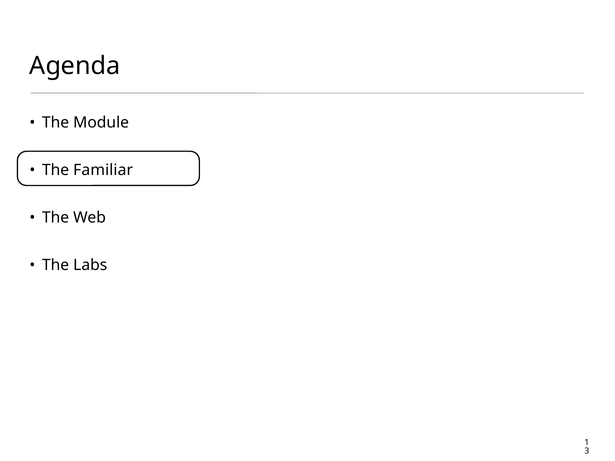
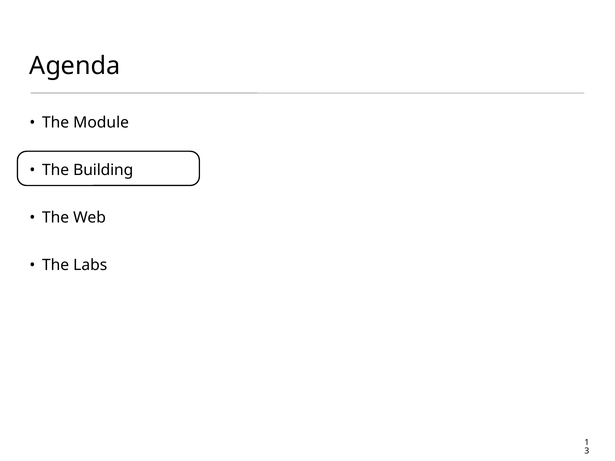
Familiar: Familiar -> Building (103, 170)
